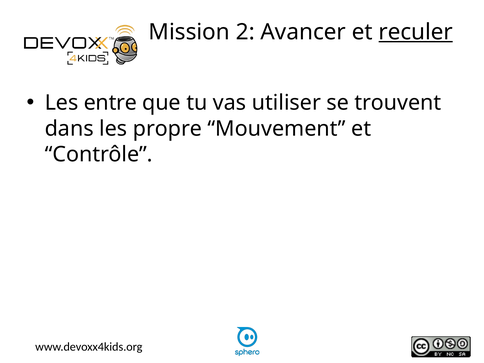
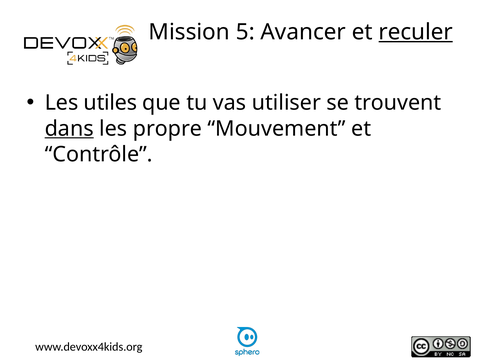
2: 2 -> 5 (245, 32)
entre: entre -> utiles (110, 103)
dans underline: none -> present (69, 129)
